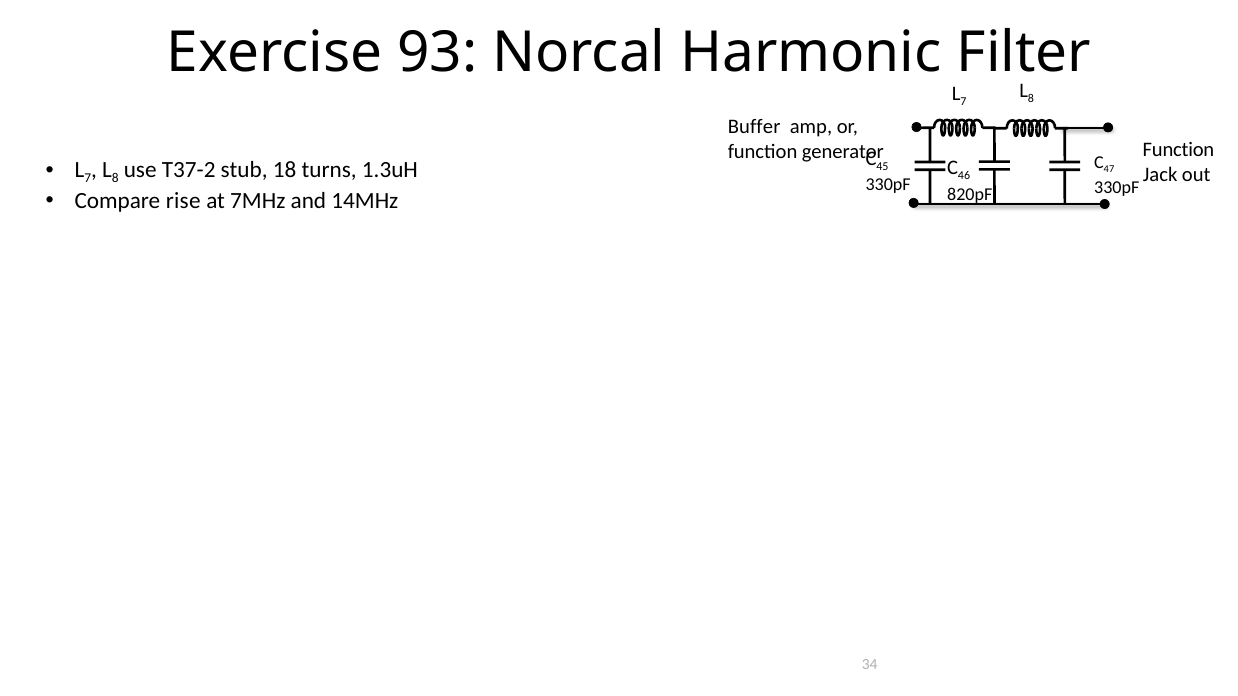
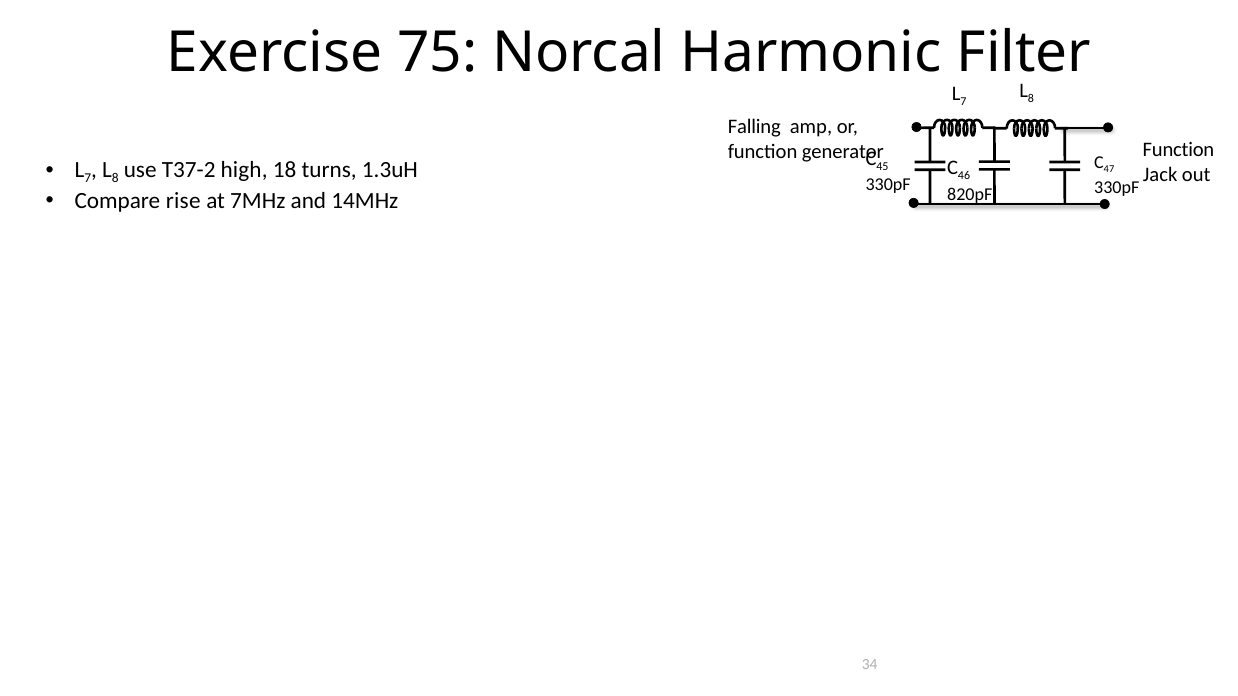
93: 93 -> 75 (437, 53)
Buffer: Buffer -> Falling (754, 127)
stub: stub -> high (244, 170)
